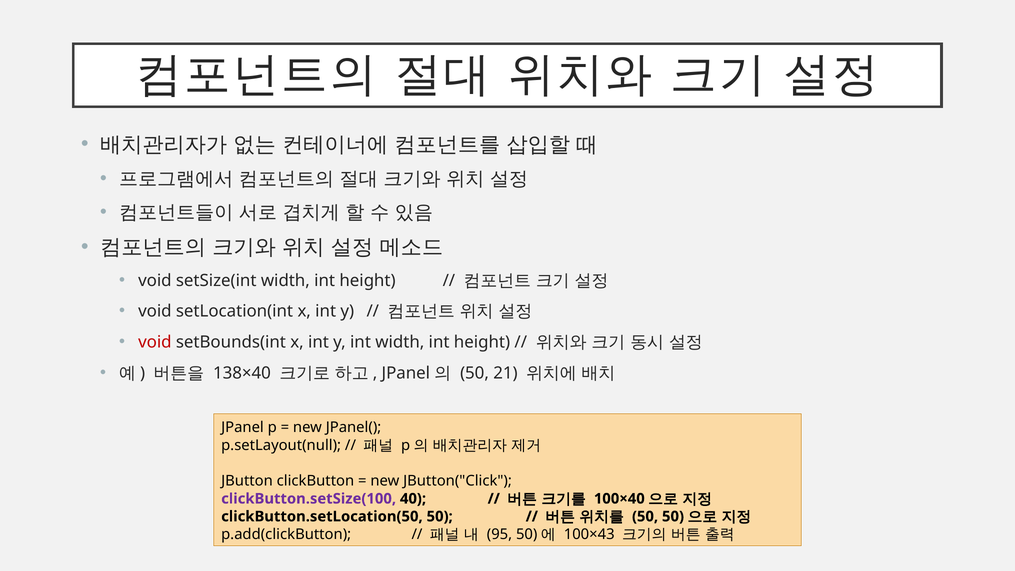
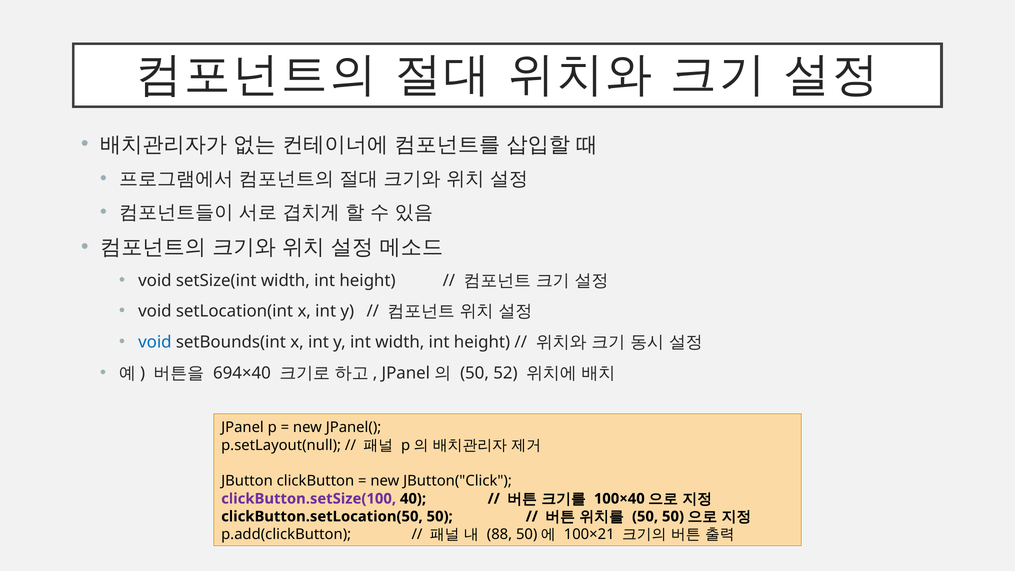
void colour: red -> blue (155, 342)
138×40: 138×40 -> 694×40 (242, 373)
21: 21 -> 52 (506, 373)
95: 95 -> 88 (499, 534)
100×43: 100×43 -> 100×21 (589, 534)
